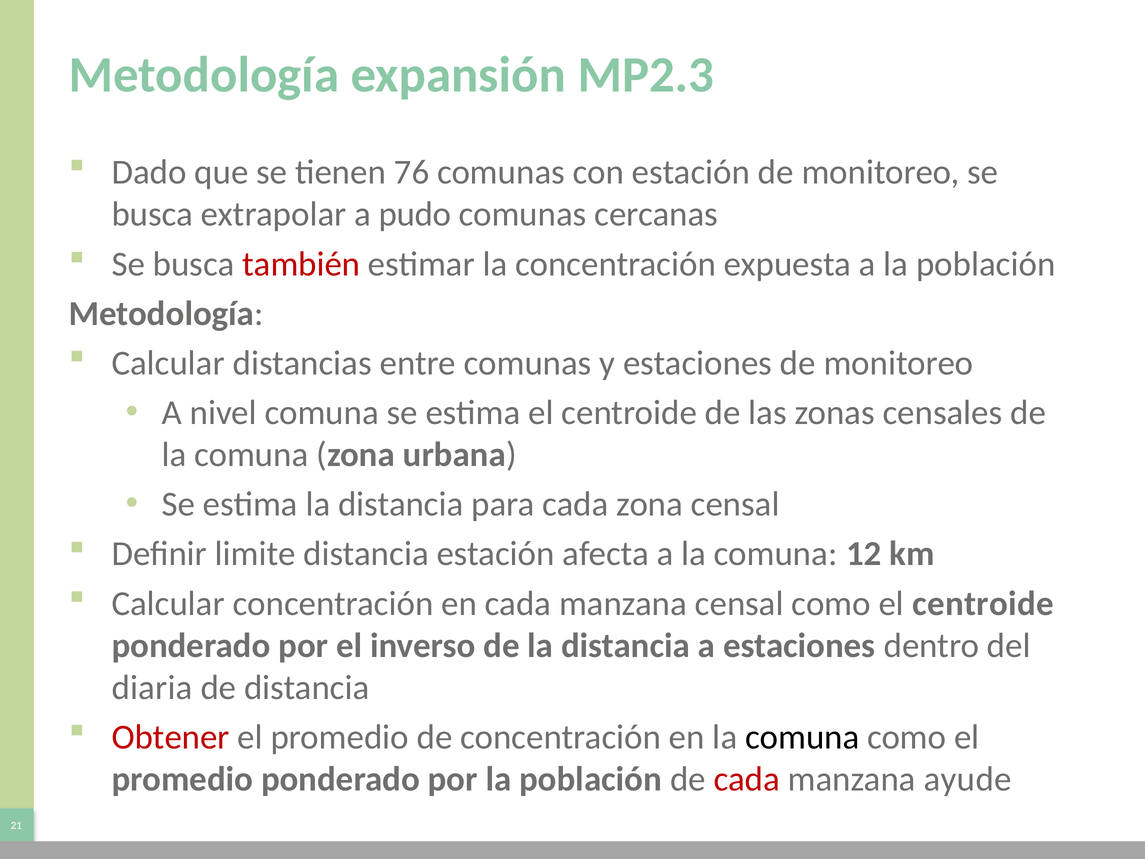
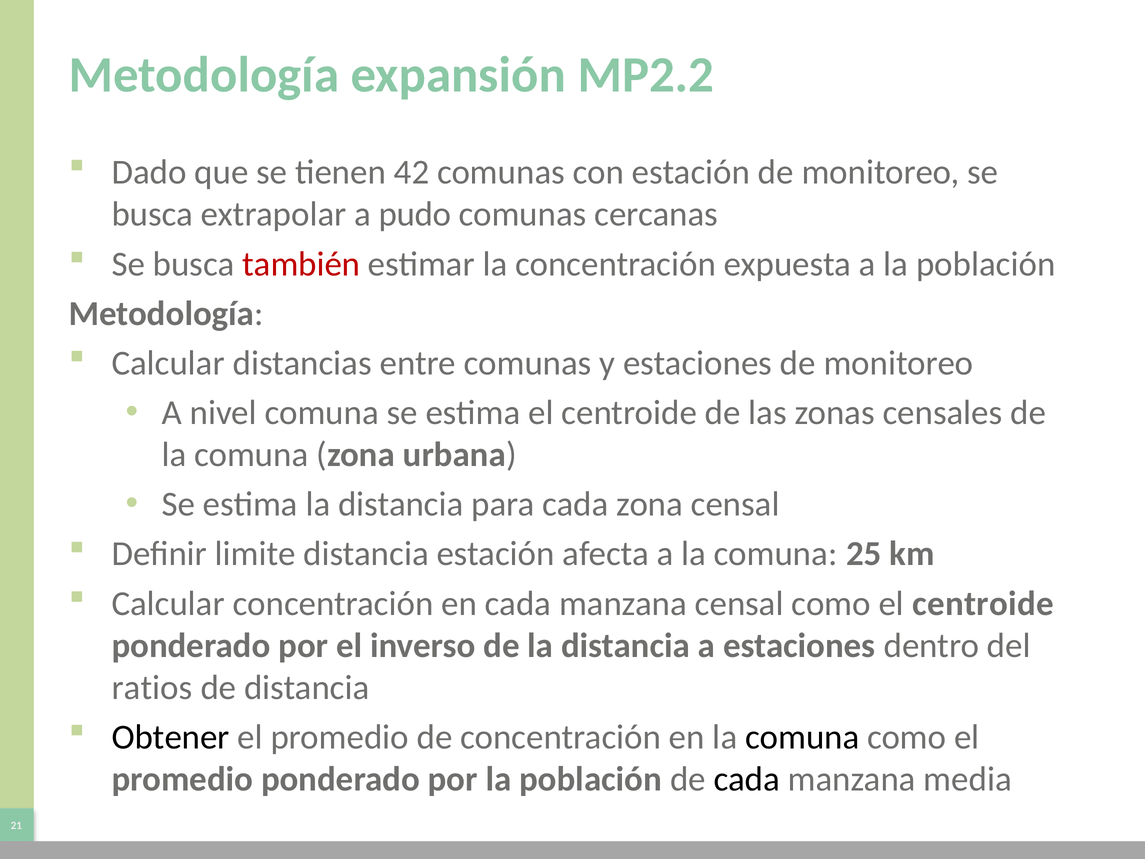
MP2.3: MP2.3 -> MP2.2 (646, 75)
76: 76 -> 42 (412, 172)
12: 12 -> 25 (864, 554)
diaria: diaria -> ratios (152, 687)
Obtener colour: red -> black (171, 737)
cada colour: red -> black (747, 779)
ayude: ayude -> media (968, 779)
